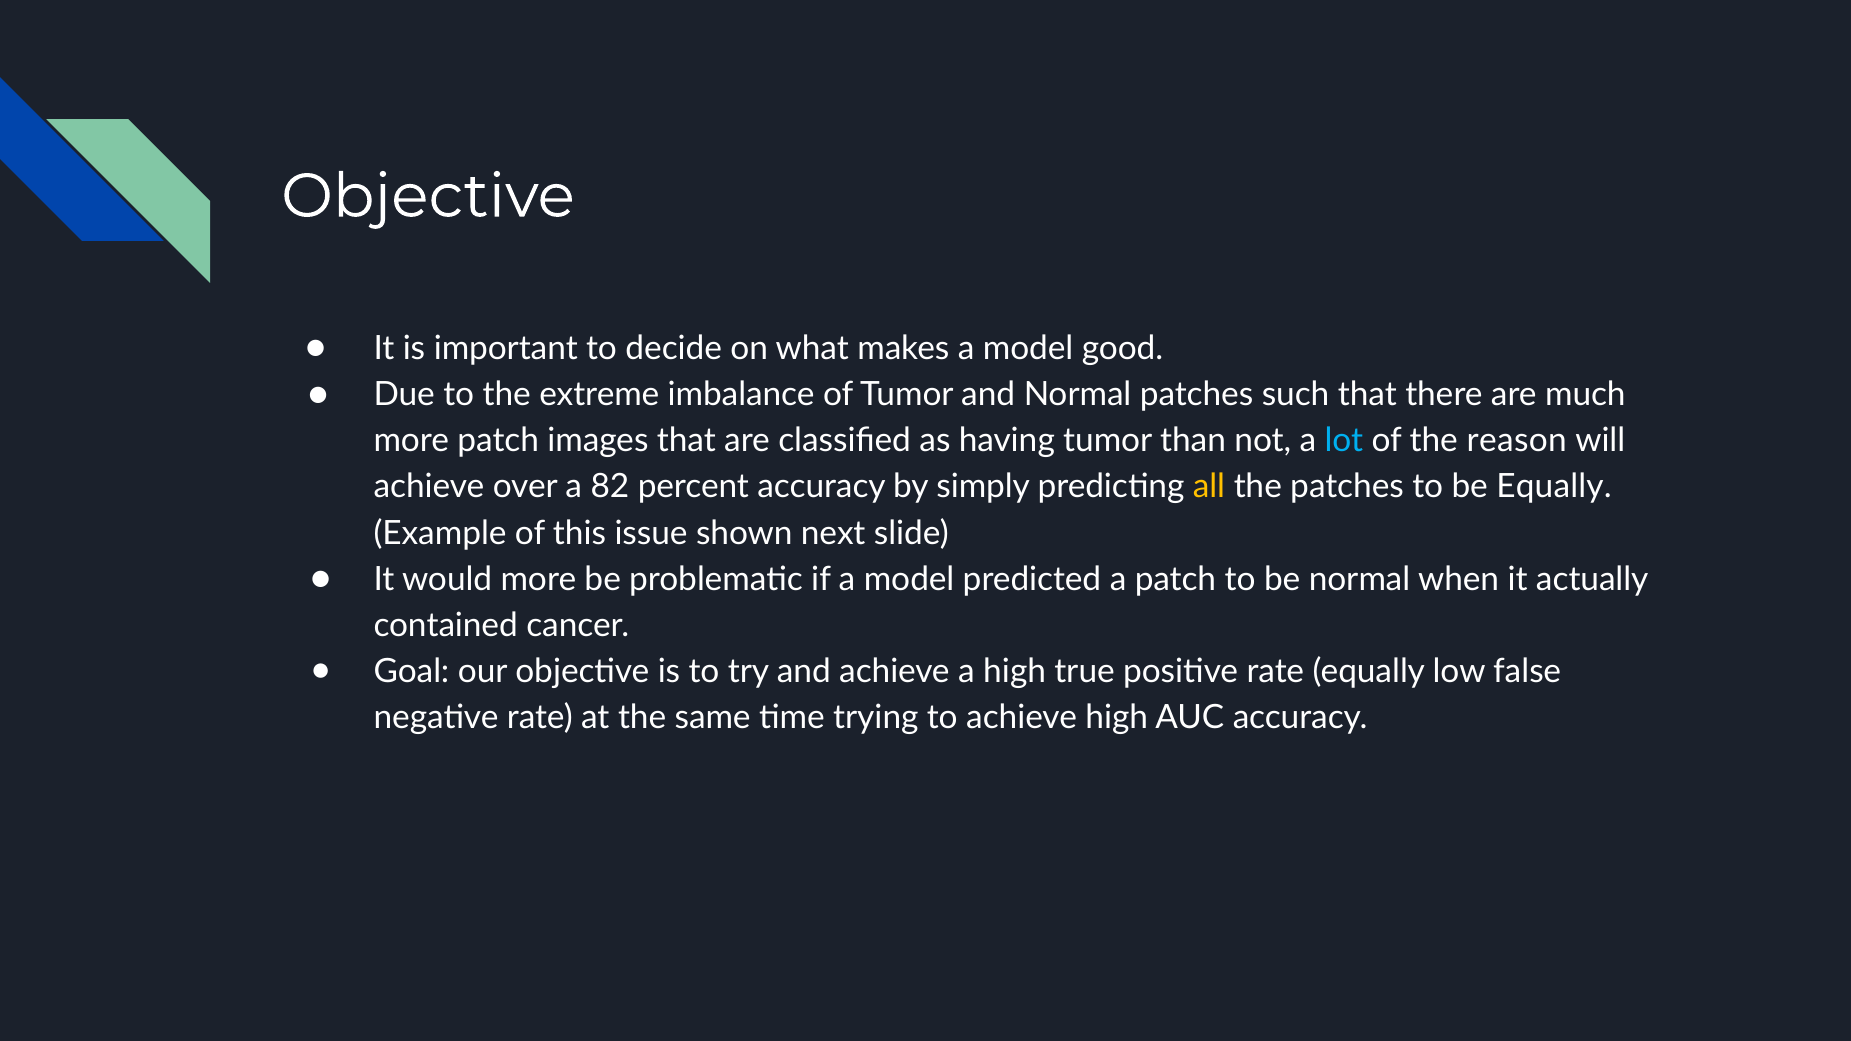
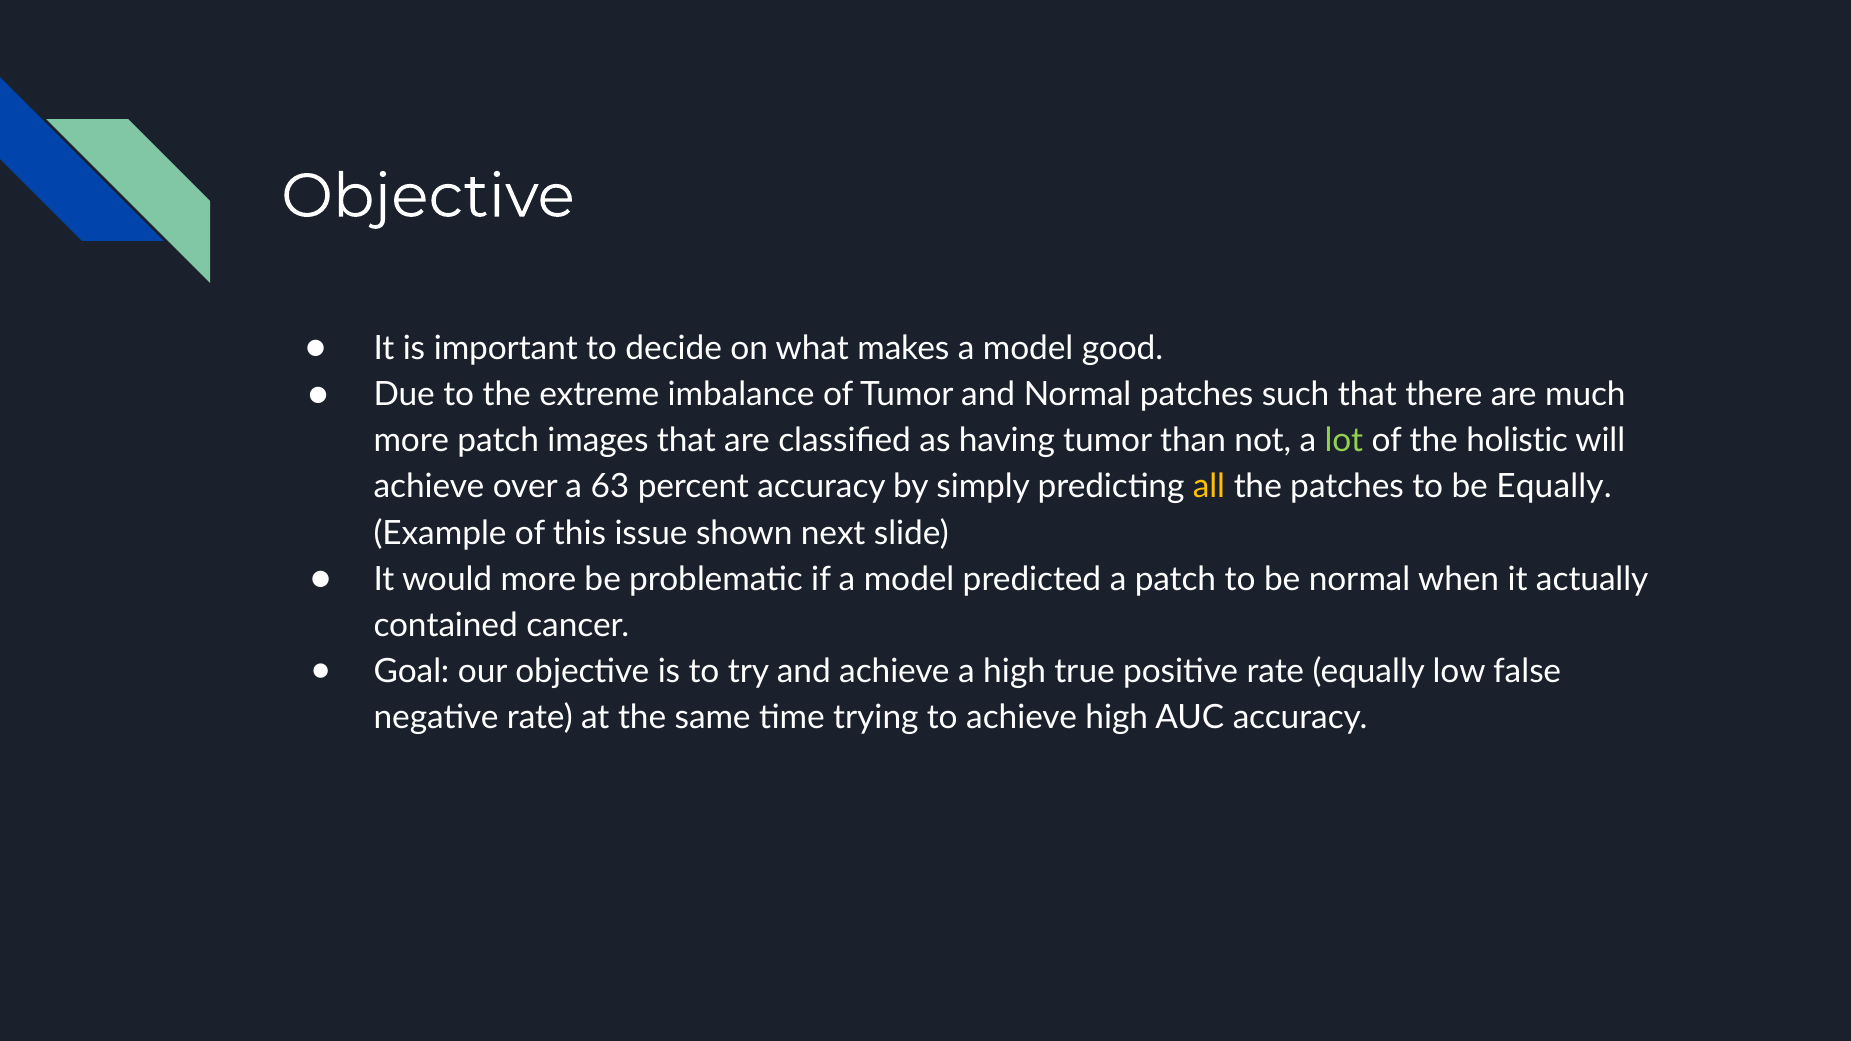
lot colour: light blue -> light green (1344, 441)
reason: reason -> holistic (1517, 441)
82: 82 -> 63 (610, 487)
